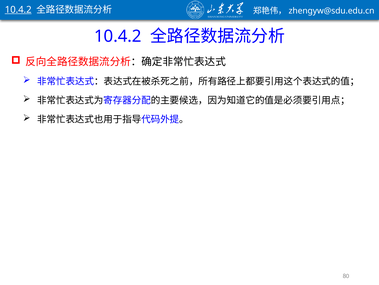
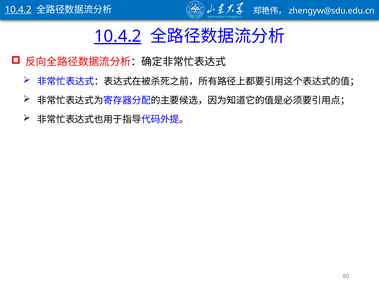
10.4.2 underline: none -> present (118, 36)
